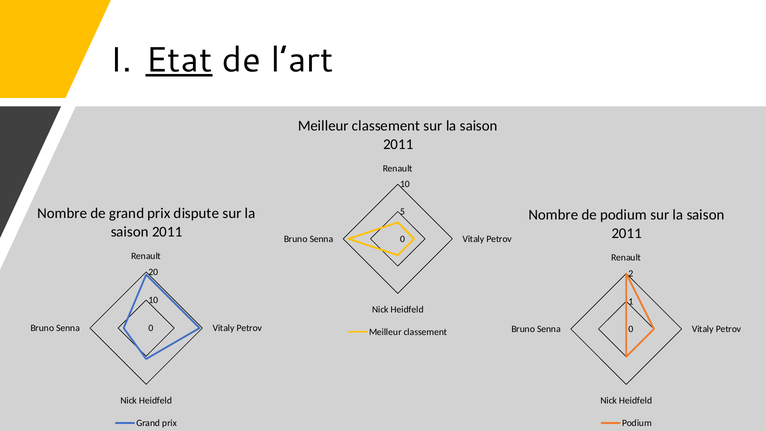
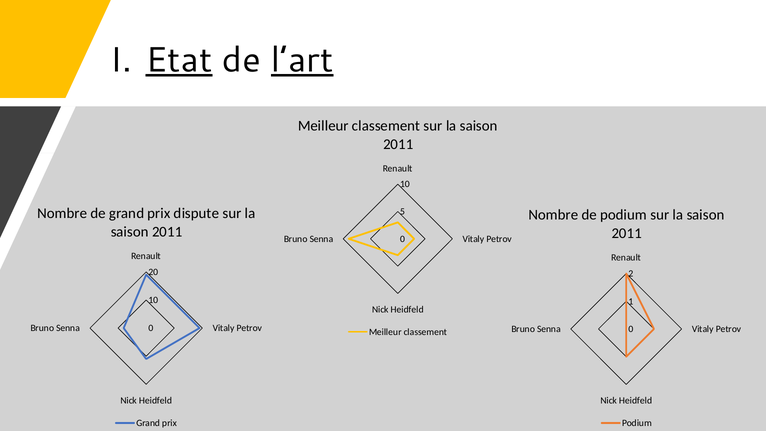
l’art underline: none -> present (302, 60)
